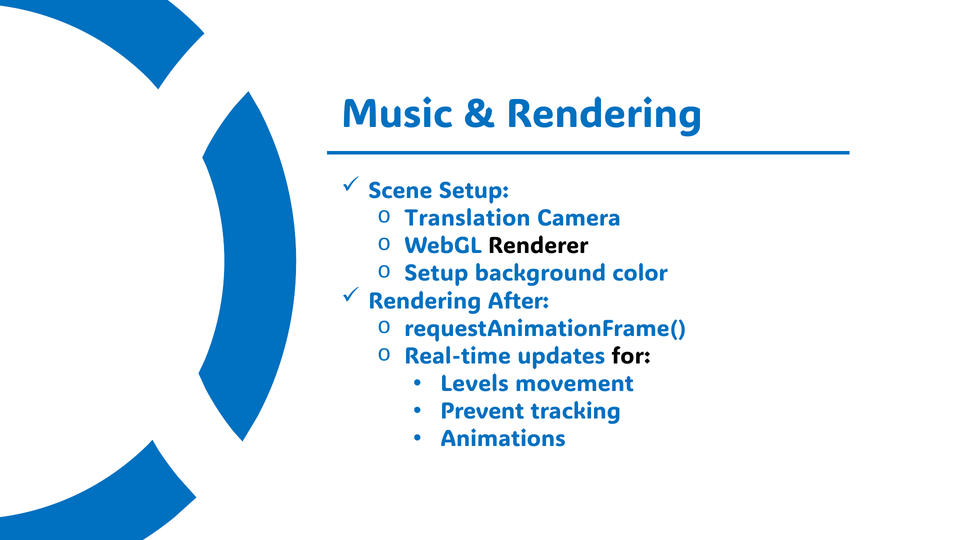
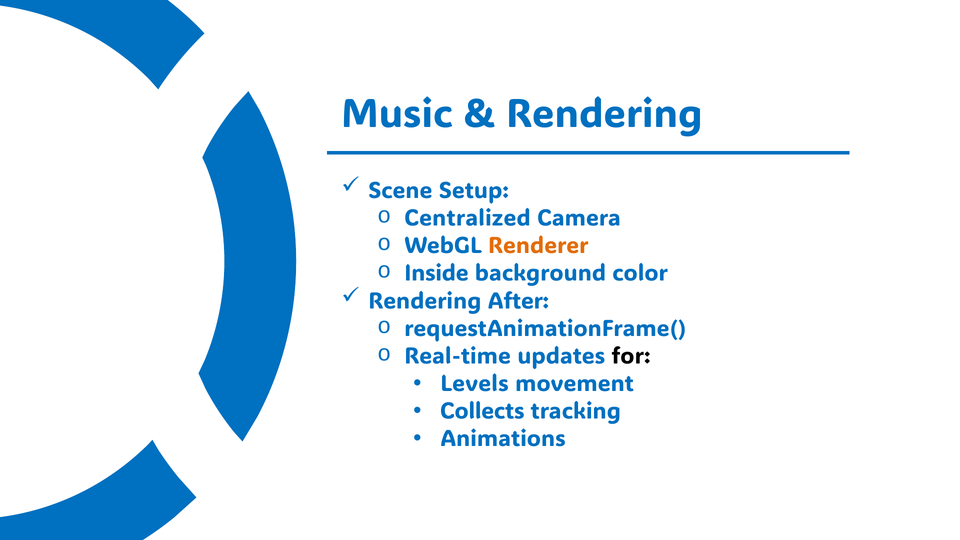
Translation: Translation -> Centralized (467, 218)
Renderer colour: black -> orange (538, 246)
Setup: Setup -> Inside (436, 273)
Prevent: Prevent -> Collects (482, 411)
